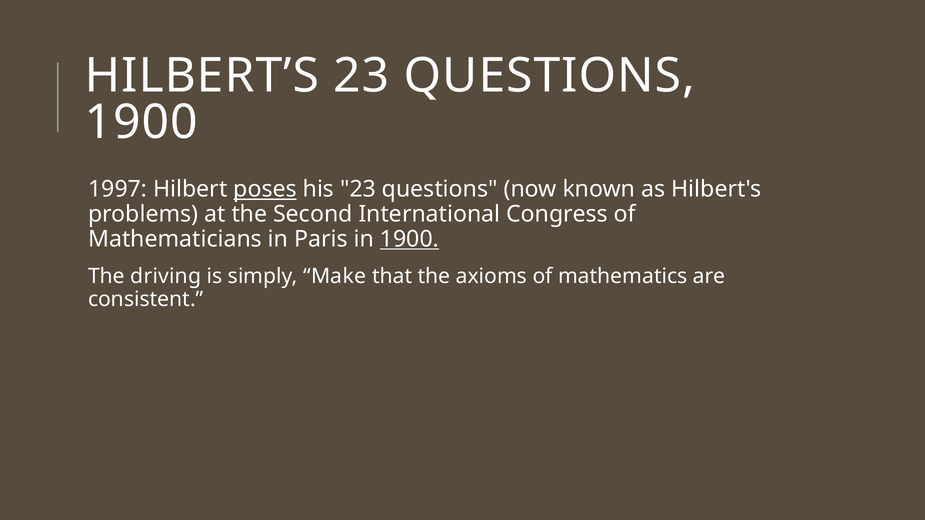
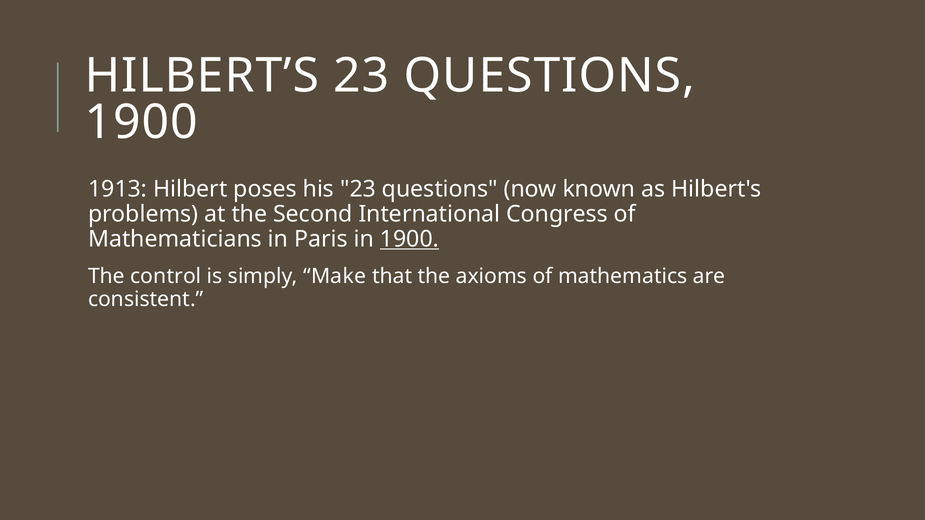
1997: 1997 -> 1913 (118, 189)
poses underline: present -> none (265, 189)
driving: driving -> control (166, 277)
